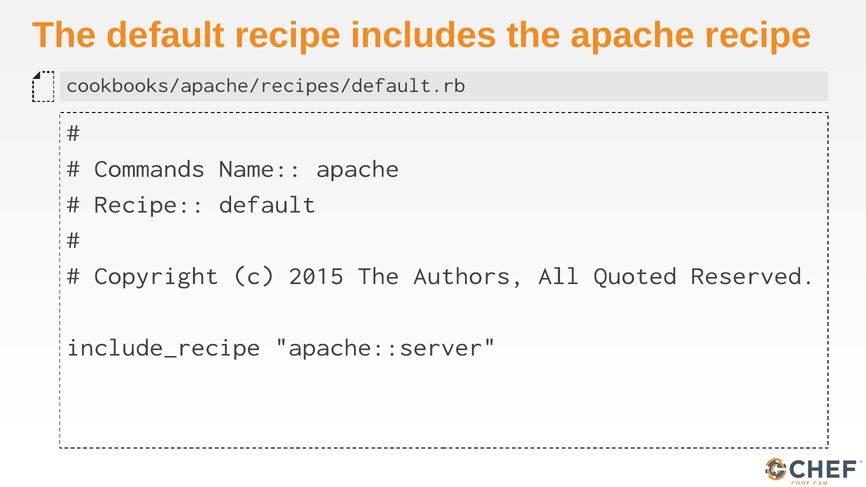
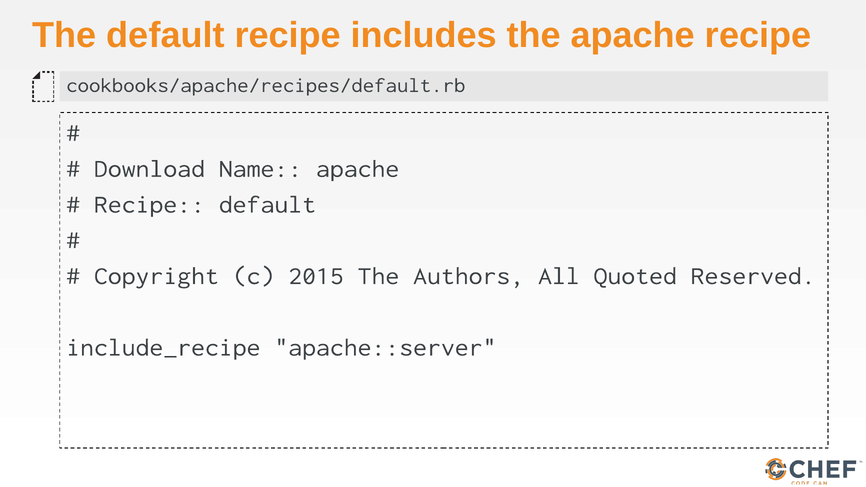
Commands: Commands -> Download (149, 169)
